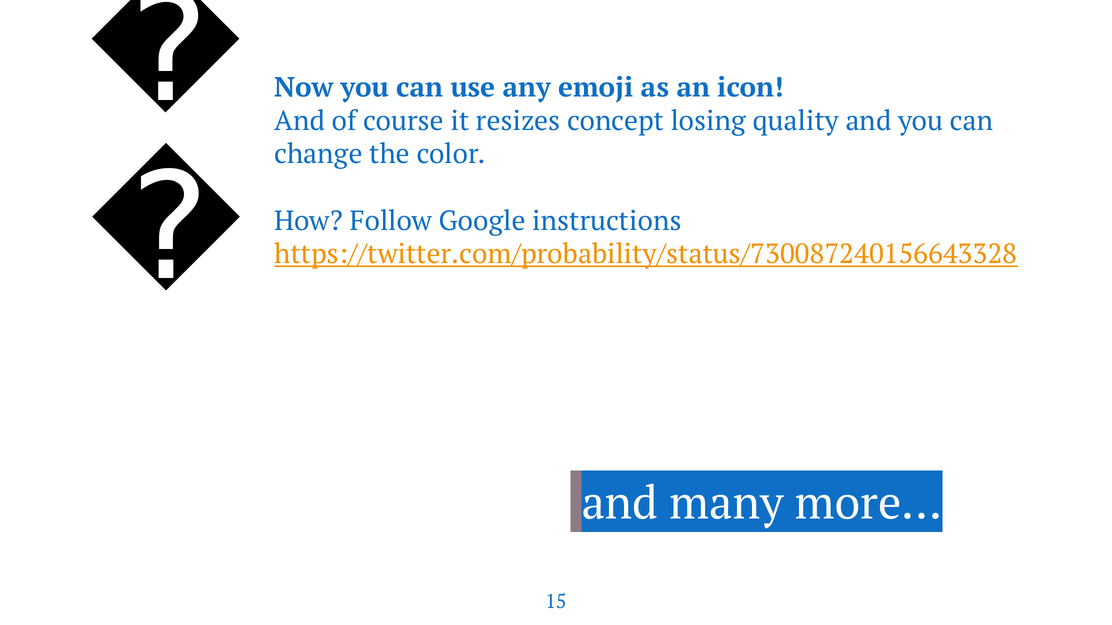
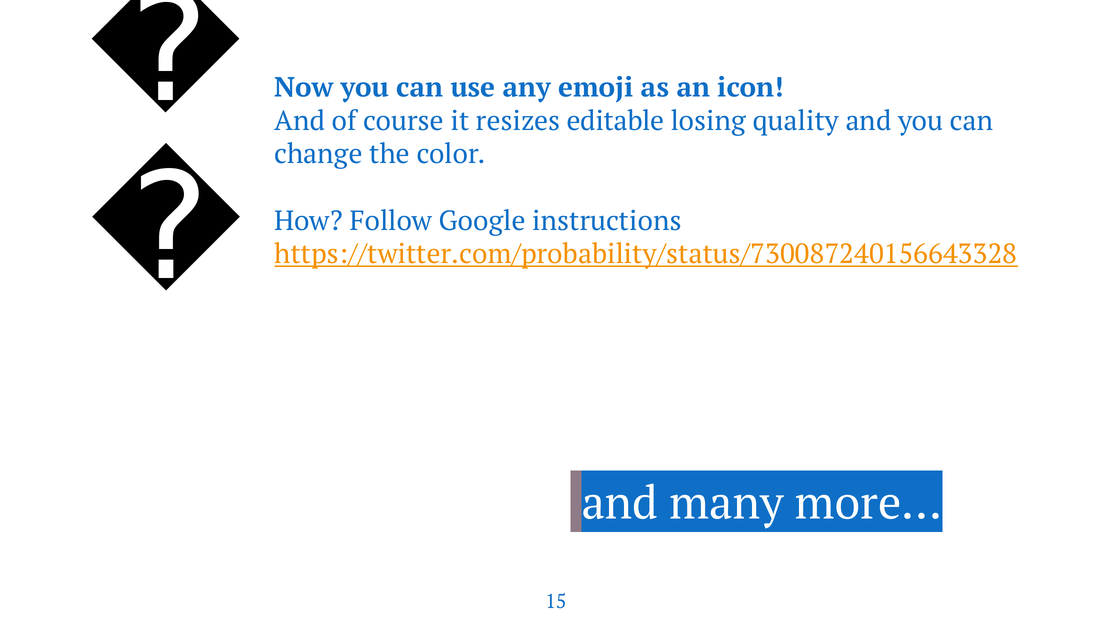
concept: concept -> editable (616, 121)
